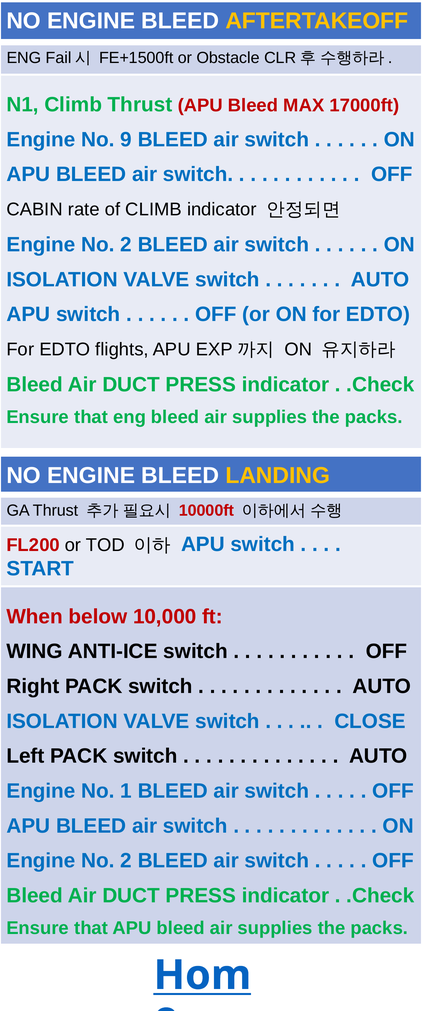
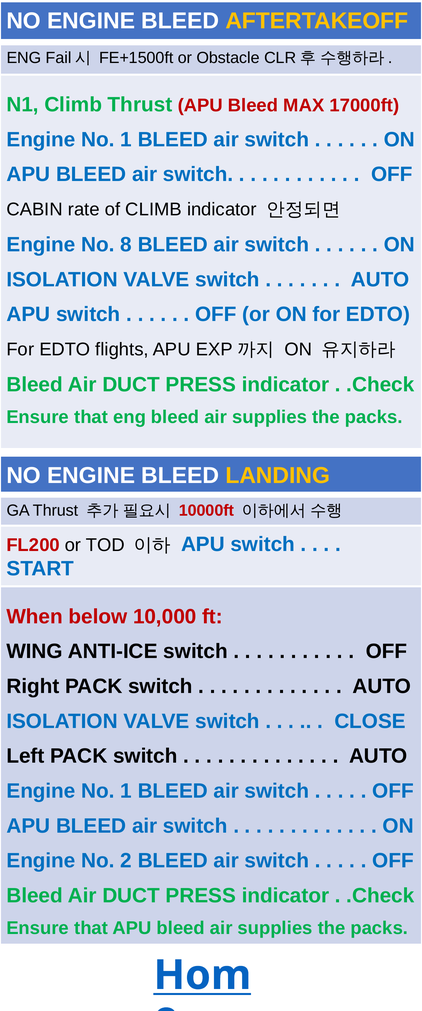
9: 9 -> 1 (126, 139)
2: 2 -> 8 (126, 244)
